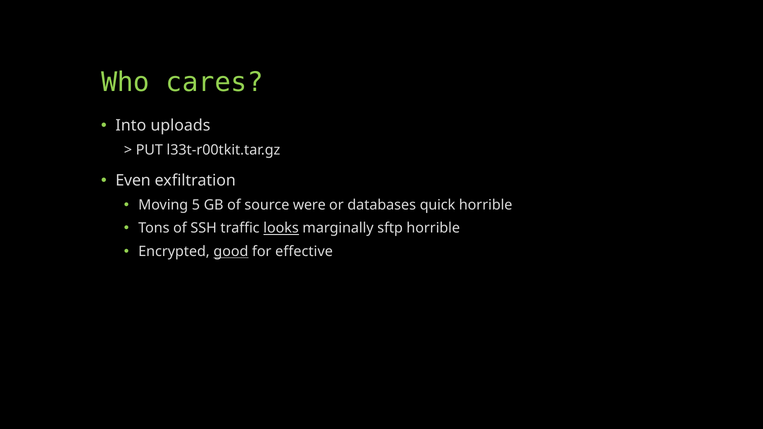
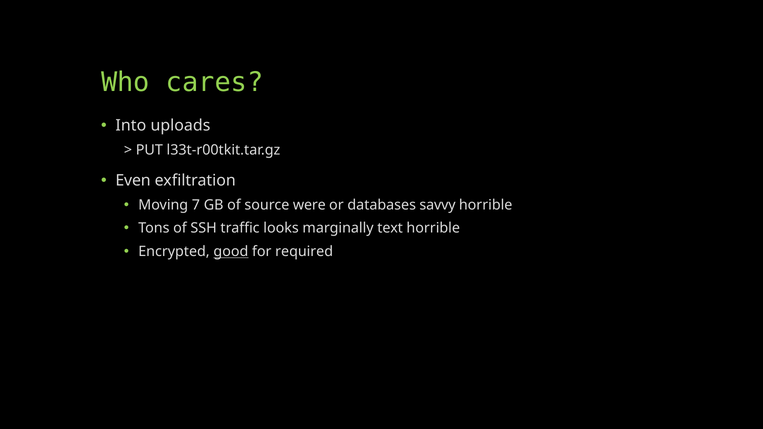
5: 5 -> 7 (196, 205)
quick: quick -> savvy (438, 205)
looks underline: present -> none (281, 228)
sftp: sftp -> text (390, 228)
effective: effective -> required (304, 252)
